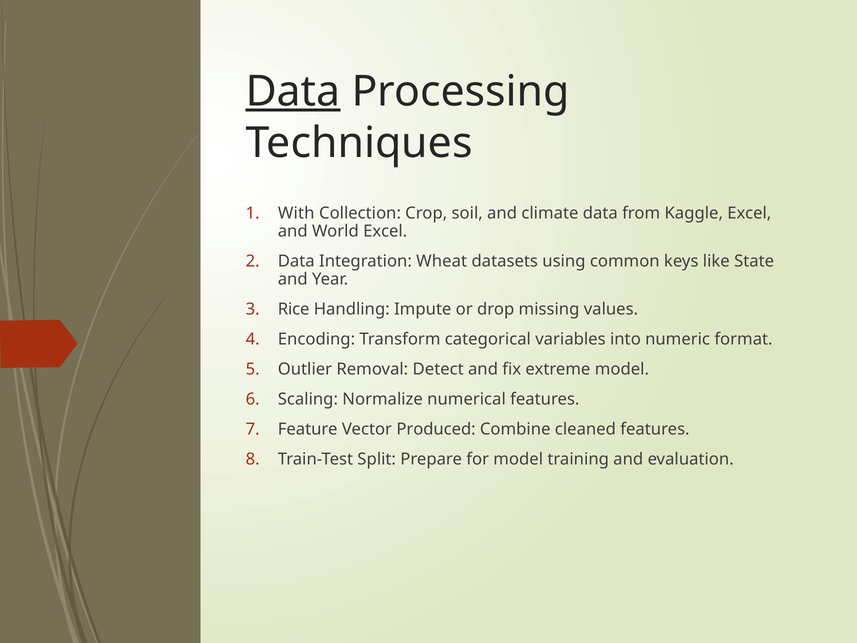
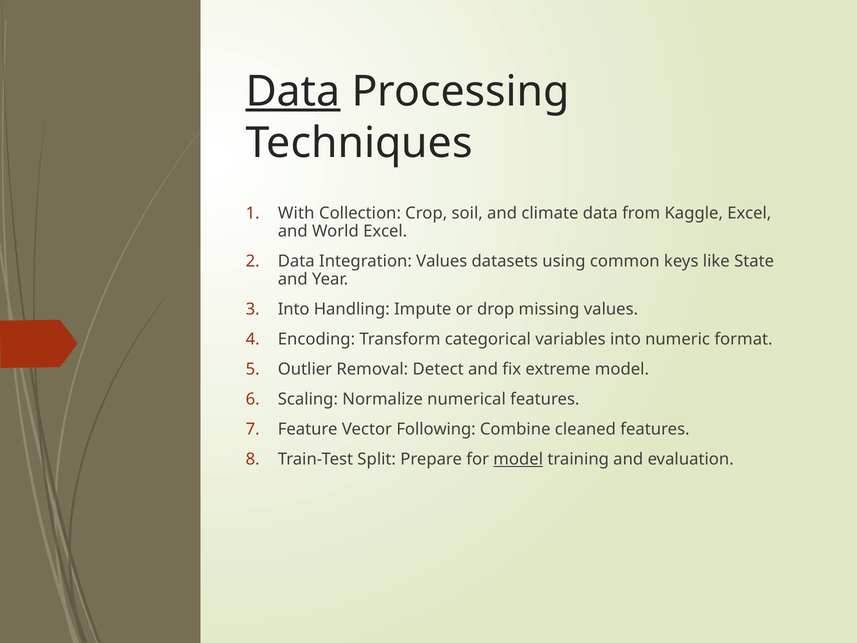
Integration Wheat: Wheat -> Values (442, 261)
Rice: Rice -> Into (294, 309)
Produced: Produced -> Following (436, 429)
model underline: none -> present (518, 459)
